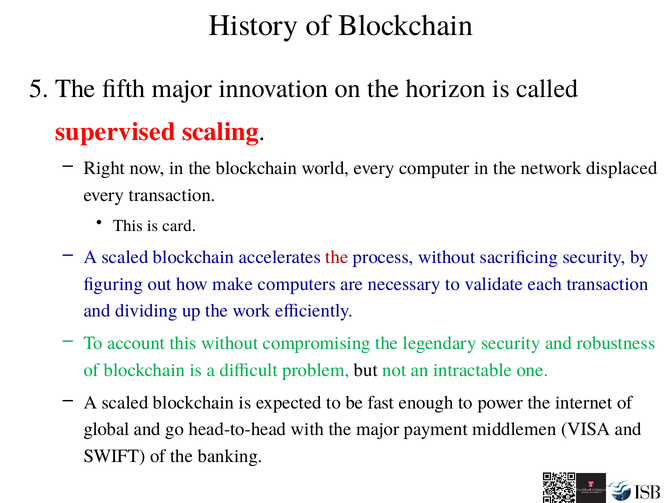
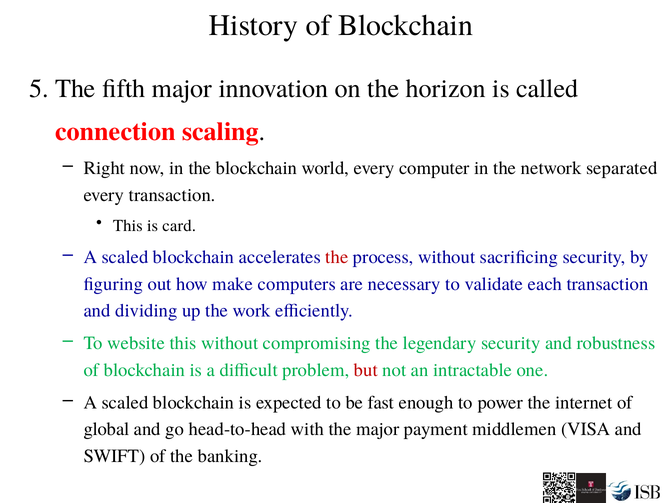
supervised: supervised -> connection (115, 132)
displaced: displaced -> separated (622, 168)
account: account -> website (136, 343)
but colour: black -> red (366, 370)
